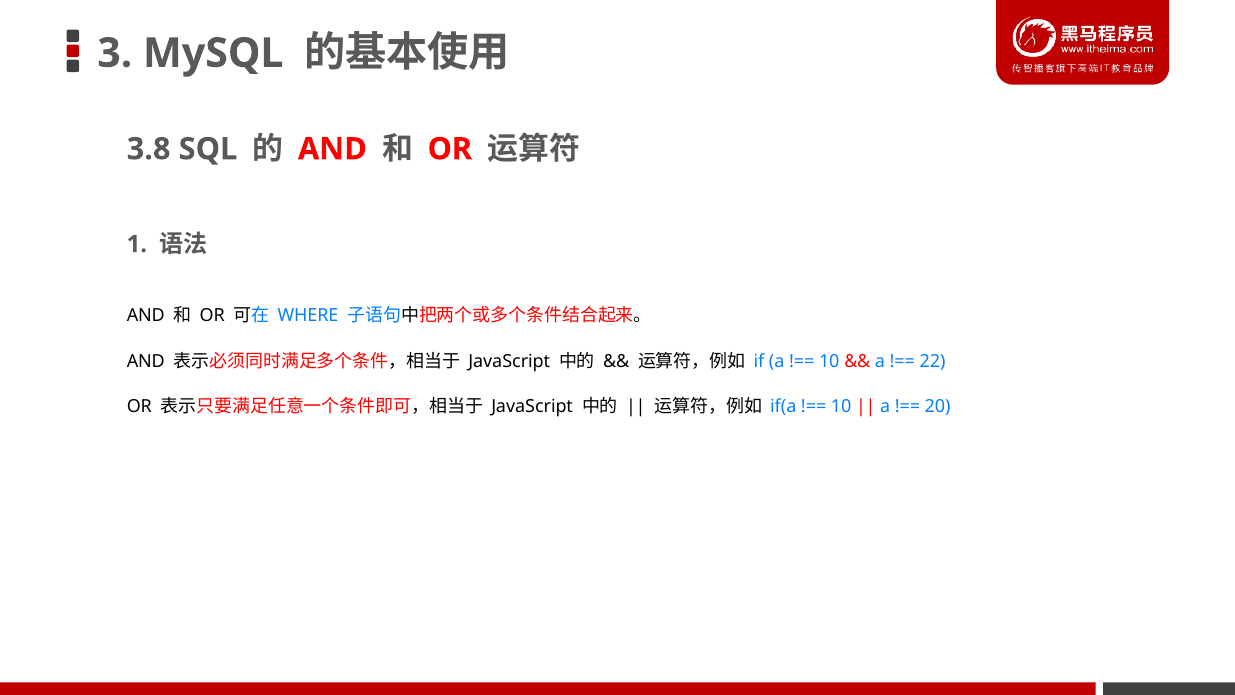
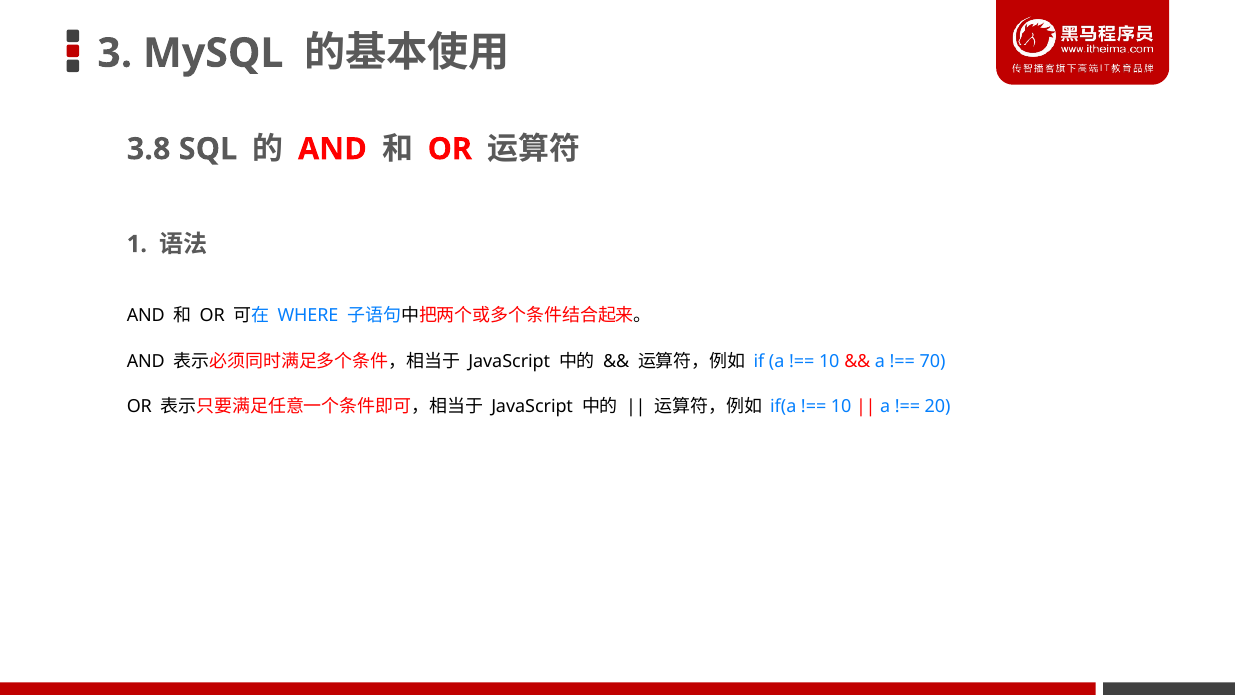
22: 22 -> 70 (933, 361)
